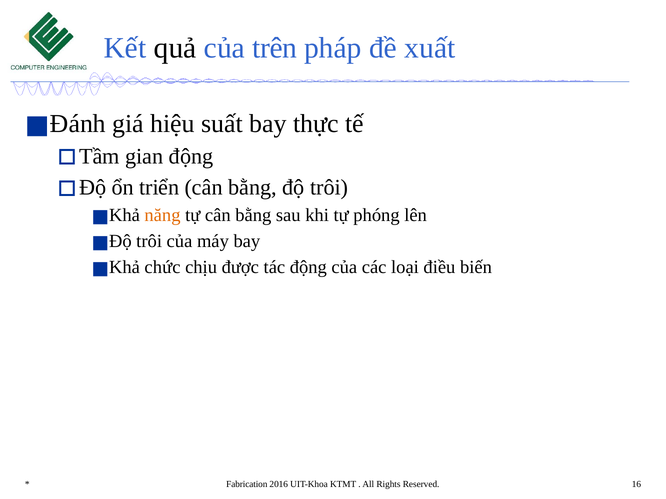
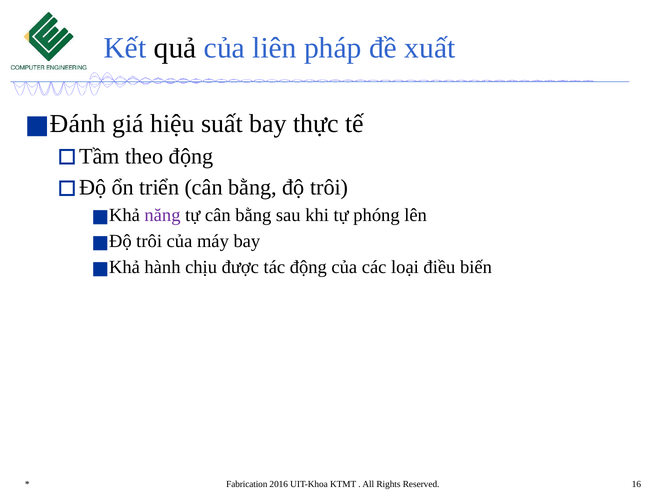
trên: trên -> liên (275, 48)
gian: gian -> theo (144, 157)
năng colour: orange -> purple (162, 216)
chức: chức -> hành (162, 267)
